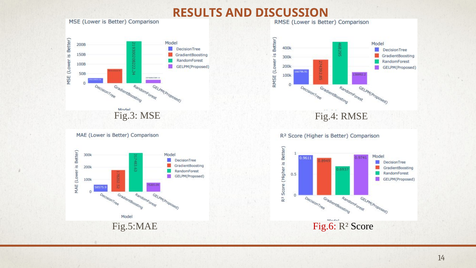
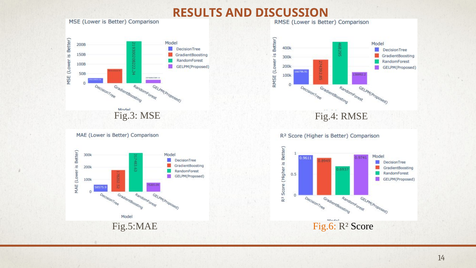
Fig.6 colour: red -> orange (325, 226)
